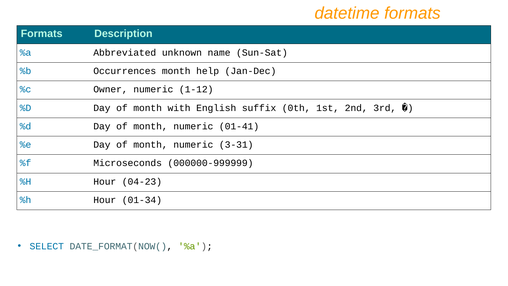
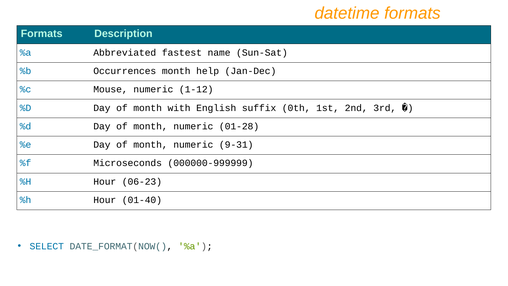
unknown: unknown -> fastest (182, 53)
Owner: Owner -> Mouse (110, 89)
01-41: 01-41 -> 01-28 (239, 126)
3-31: 3-31 -> 9-31 (236, 145)
04-23: 04-23 -> 06-23 (142, 181)
01-34: 01-34 -> 01-40 (142, 200)
